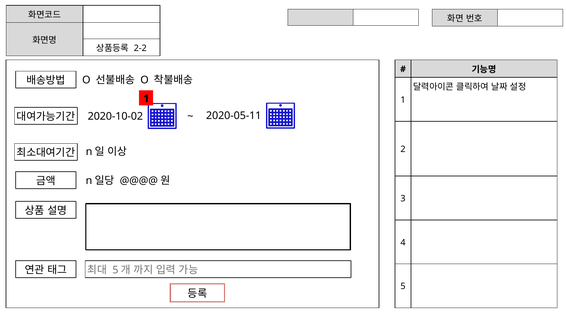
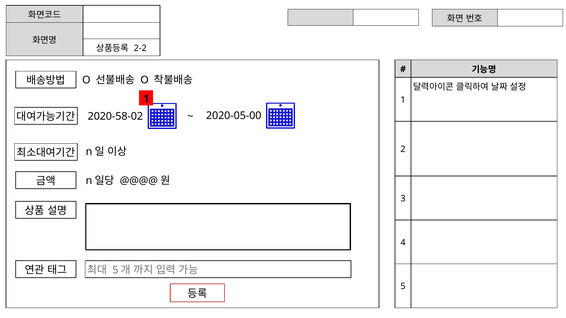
2020-10-02: 2020-10-02 -> 2020-58-02 (115, 116)
2020-05-11: 2020-05-11 -> 2020-05-00 (234, 116)
